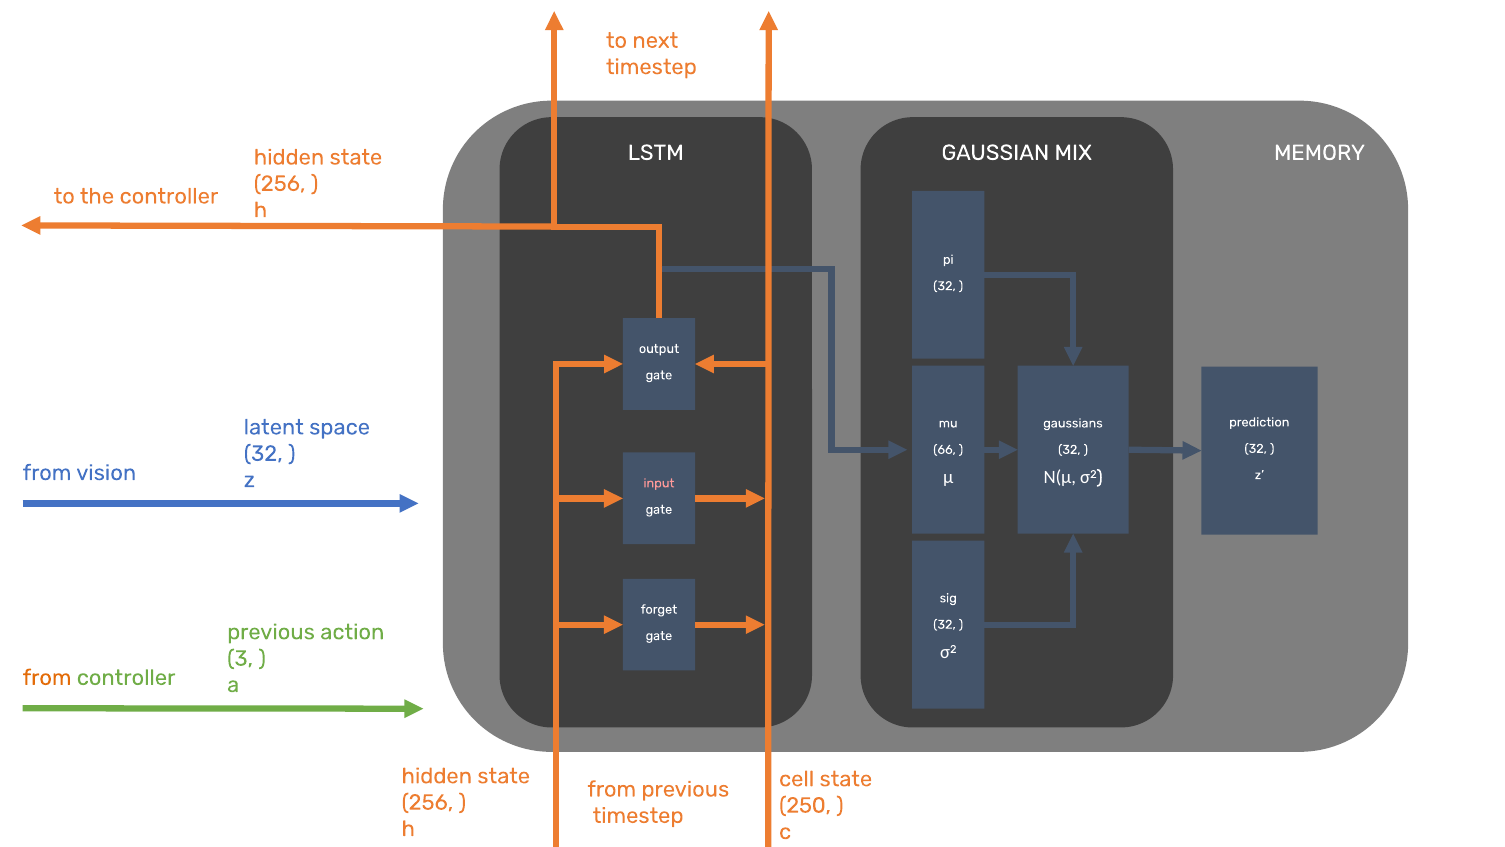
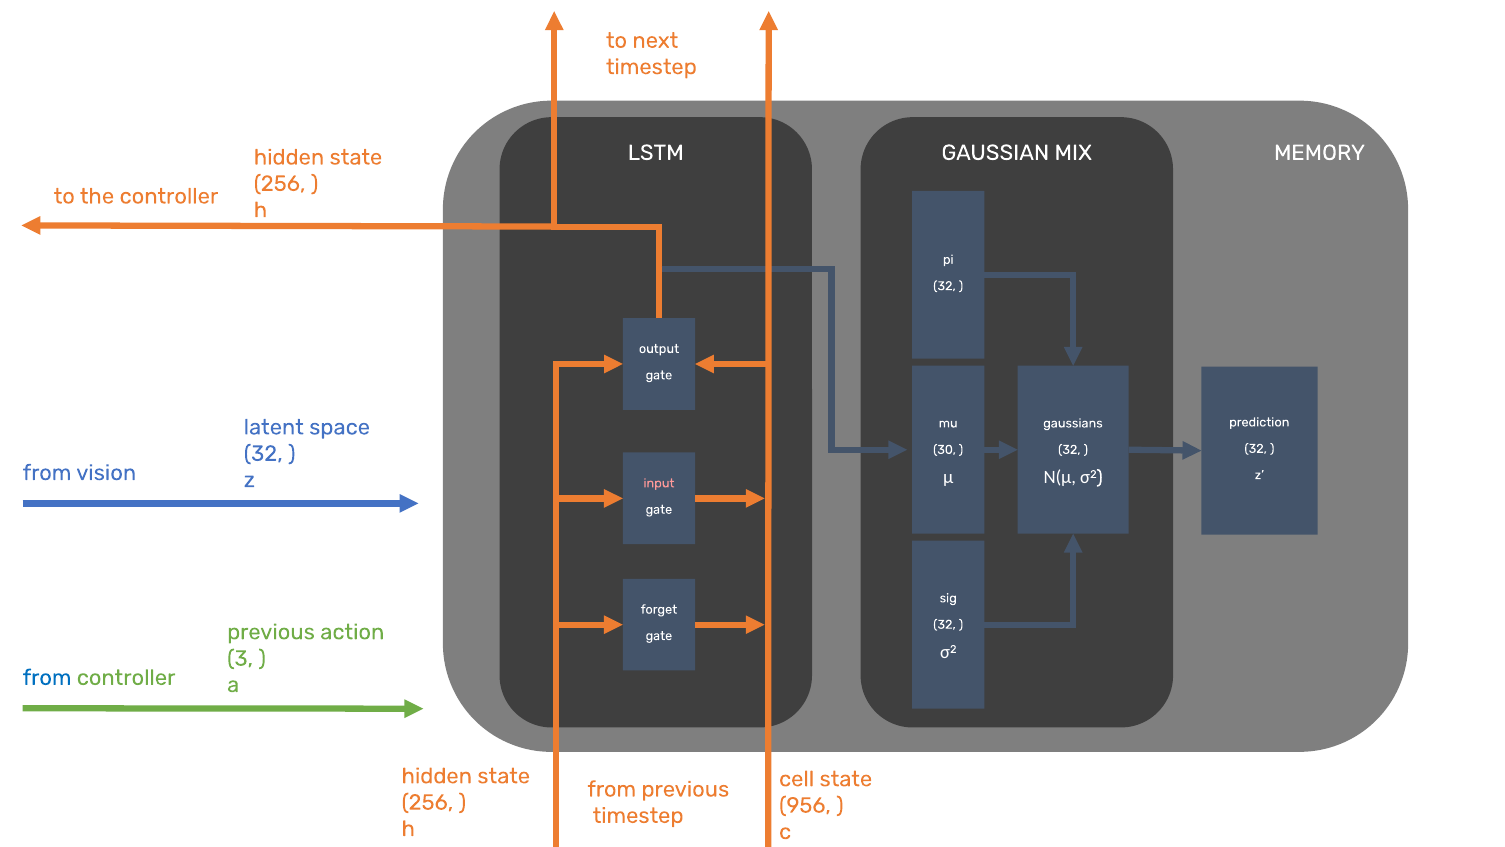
66: 66 -> 30 (945, 449)
from colour: orange -> blue (47, 677)
250: 250 -> 956 (805, 805)
